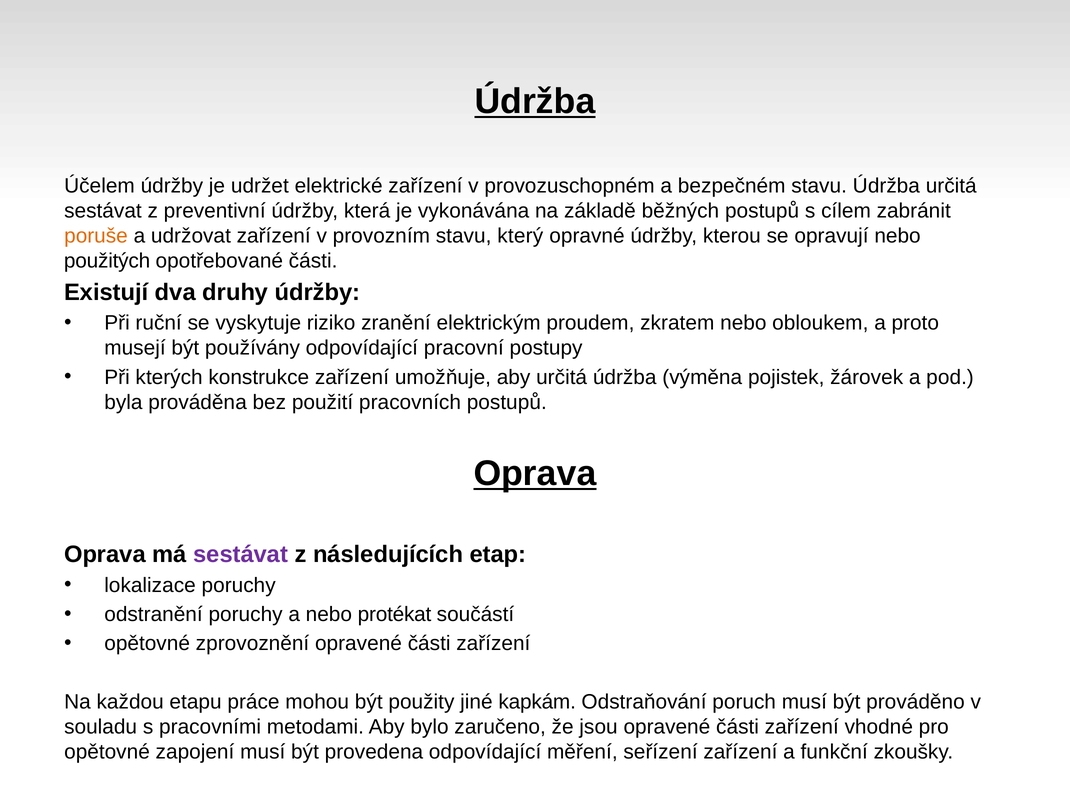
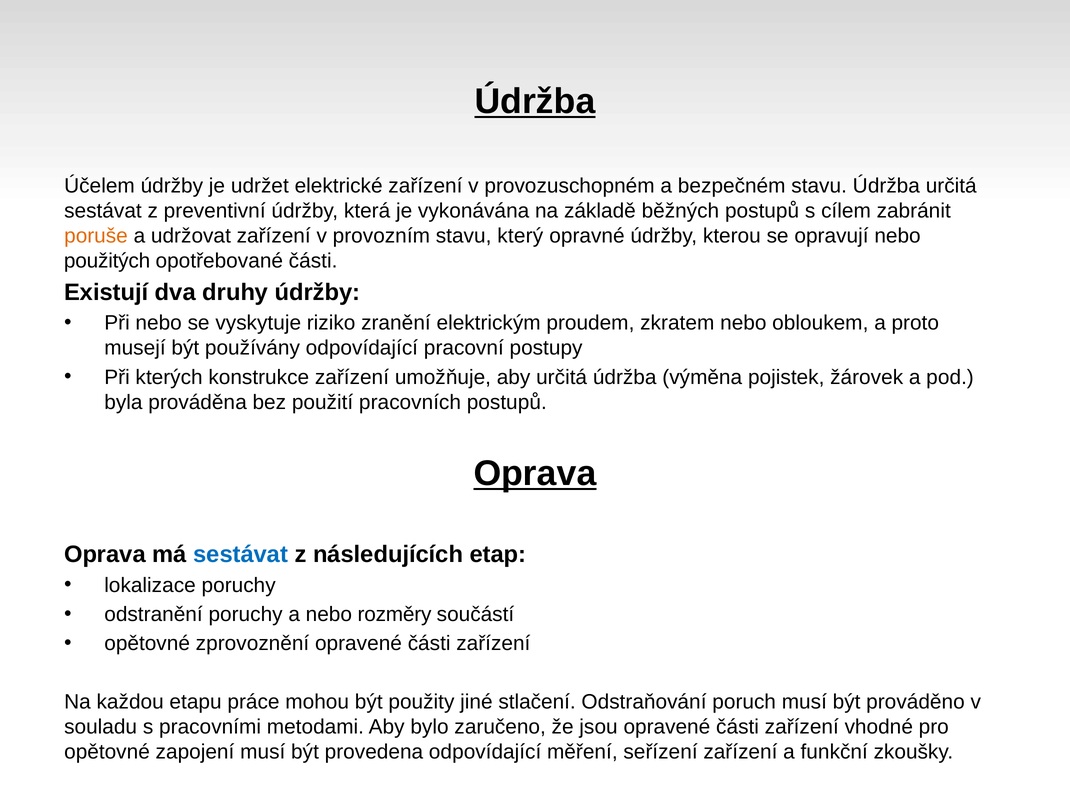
Při ruční: ruční -> nebo (159, 323)
sestávat colour: purple -> blue (241, 555)
protékat: protékat -> rozměry (395, 615)
kapkám: kapkám -> stlačení (537, 702)
